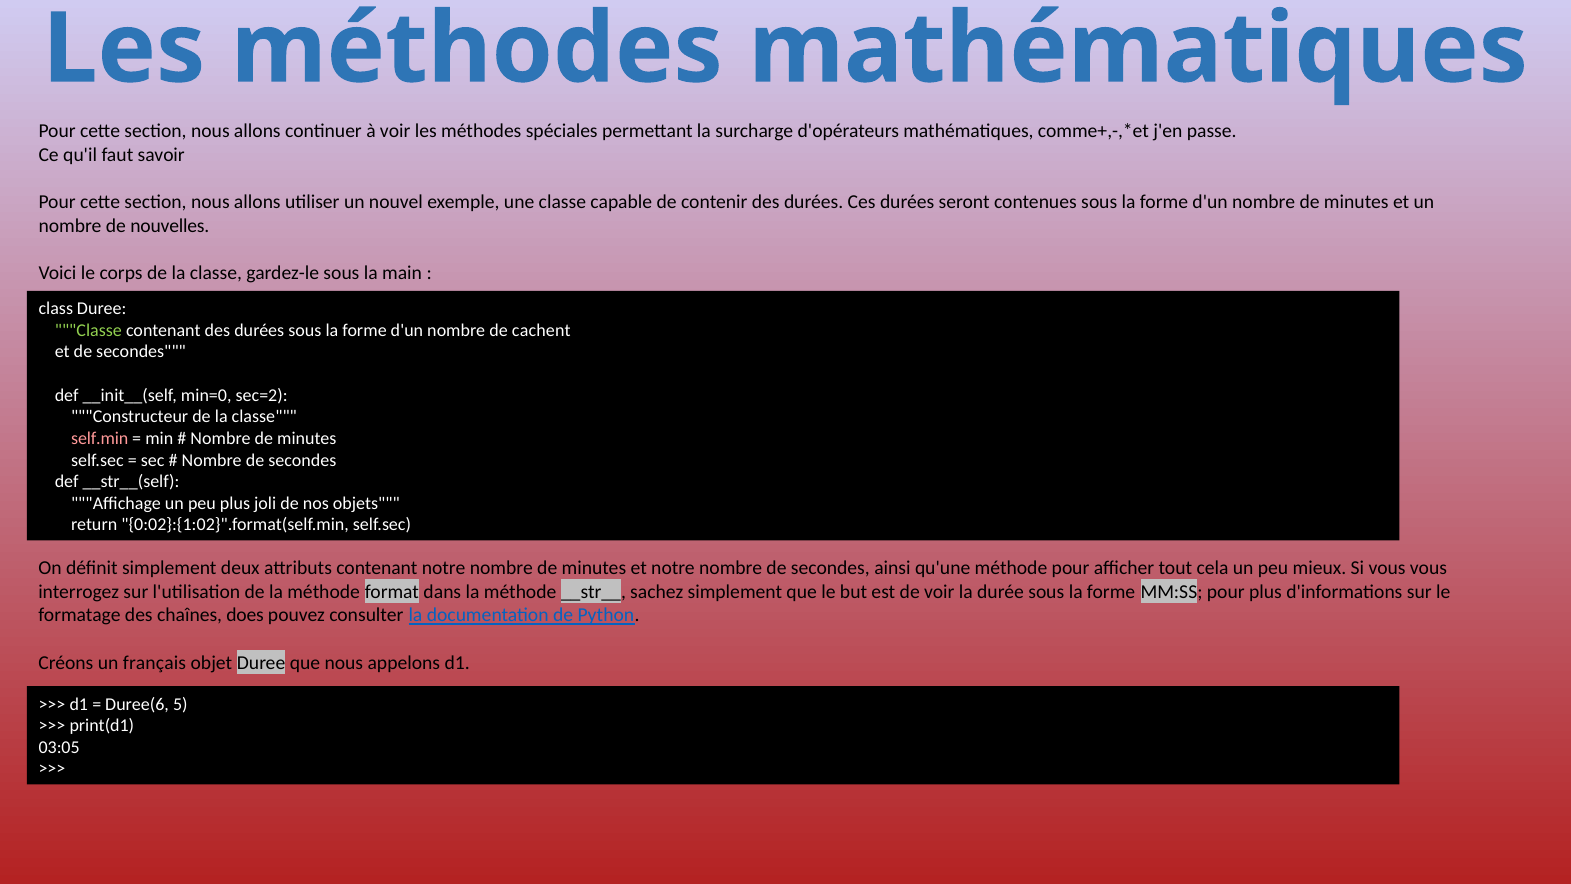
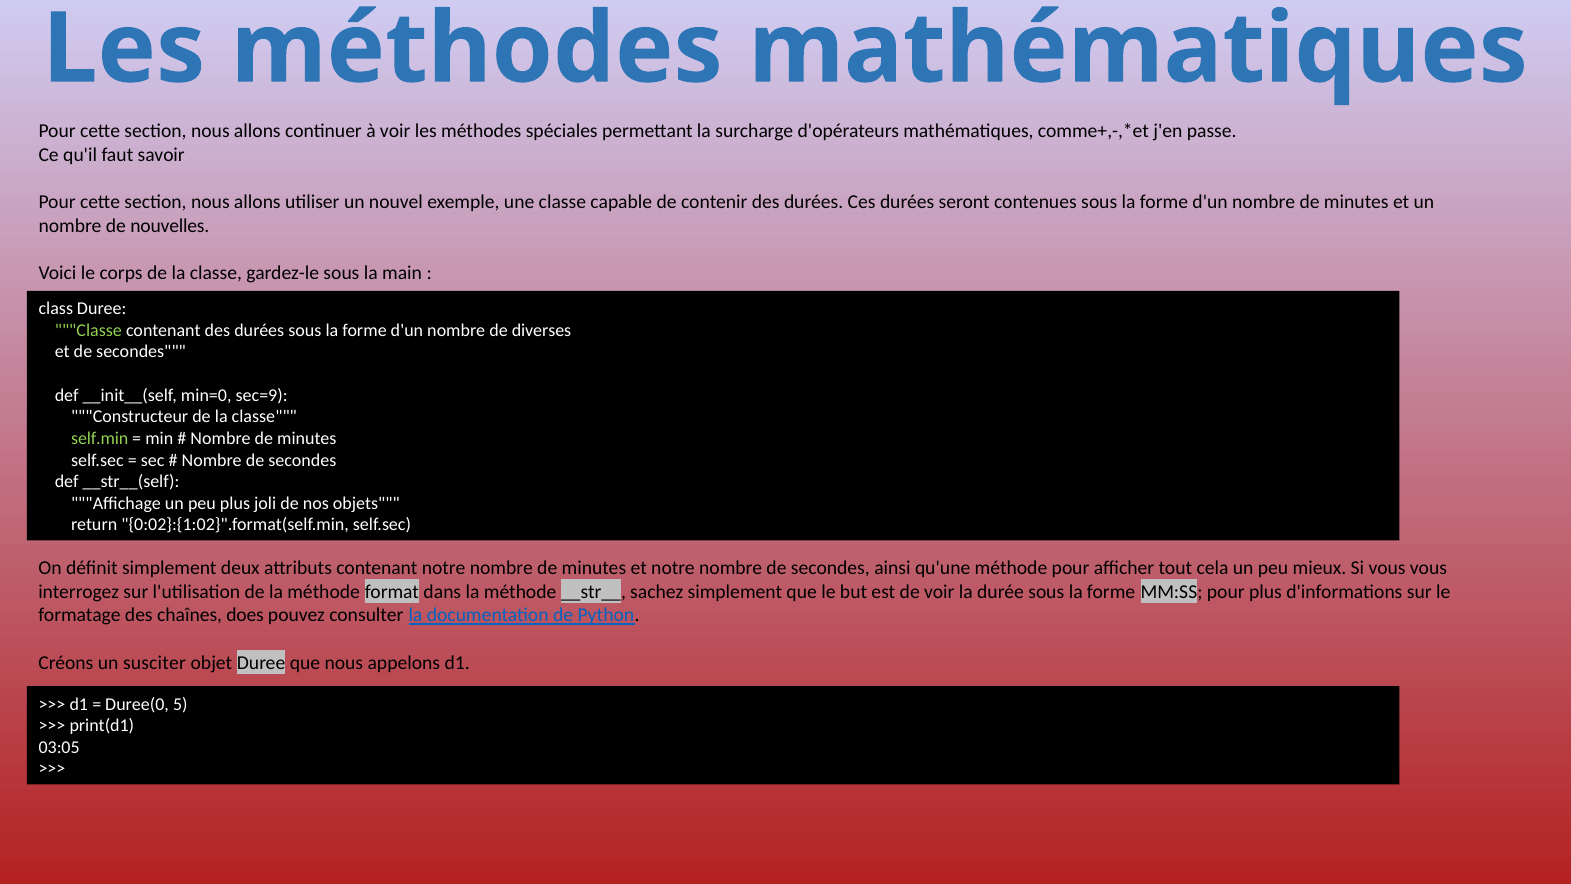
cachent: cachent -> diverses (541, 330)
sec=2: sec=2 -> sec=9 (262, 395)
self.min colour: pink -> light green (100, 438)
français: français -> susciter (154, 662)
Duree(6: Duree(6 -> Duree(0 (137, 704)
